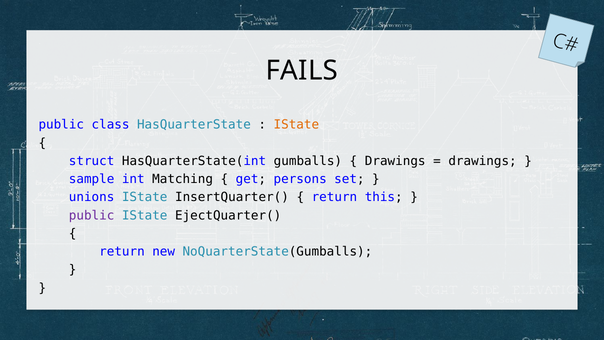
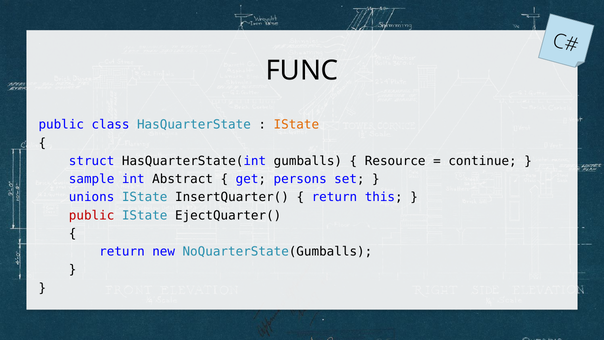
FAILS: FAILS -> FUNC (302, 70)
Drawings: Drawings -> Resource (395, 161)
drawings: drawings -> continue (483, 161)
Matching: Matching -> Abstract (183, 179)
public colour: purple -> red (92, 215)
